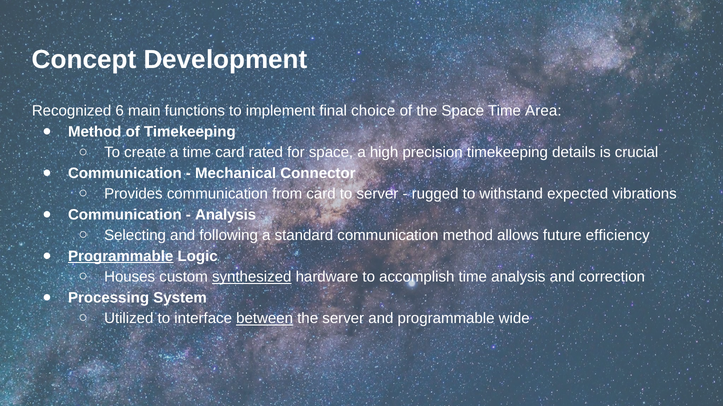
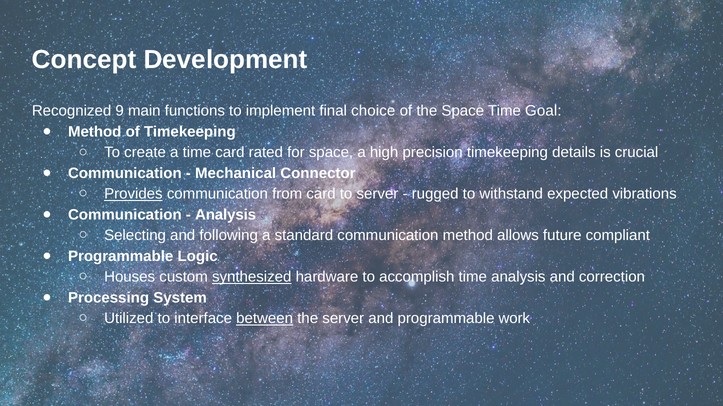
6: 6 -> 9 (120, 111)
Area: Area -> Goal (543, 111)
Provides underline: none -> present (133, 194)
efficiency: efficiency -> compliant (618, 236)
Programmable underline: present -> none (121, 257)
wide: wide -> work (514, 319)
